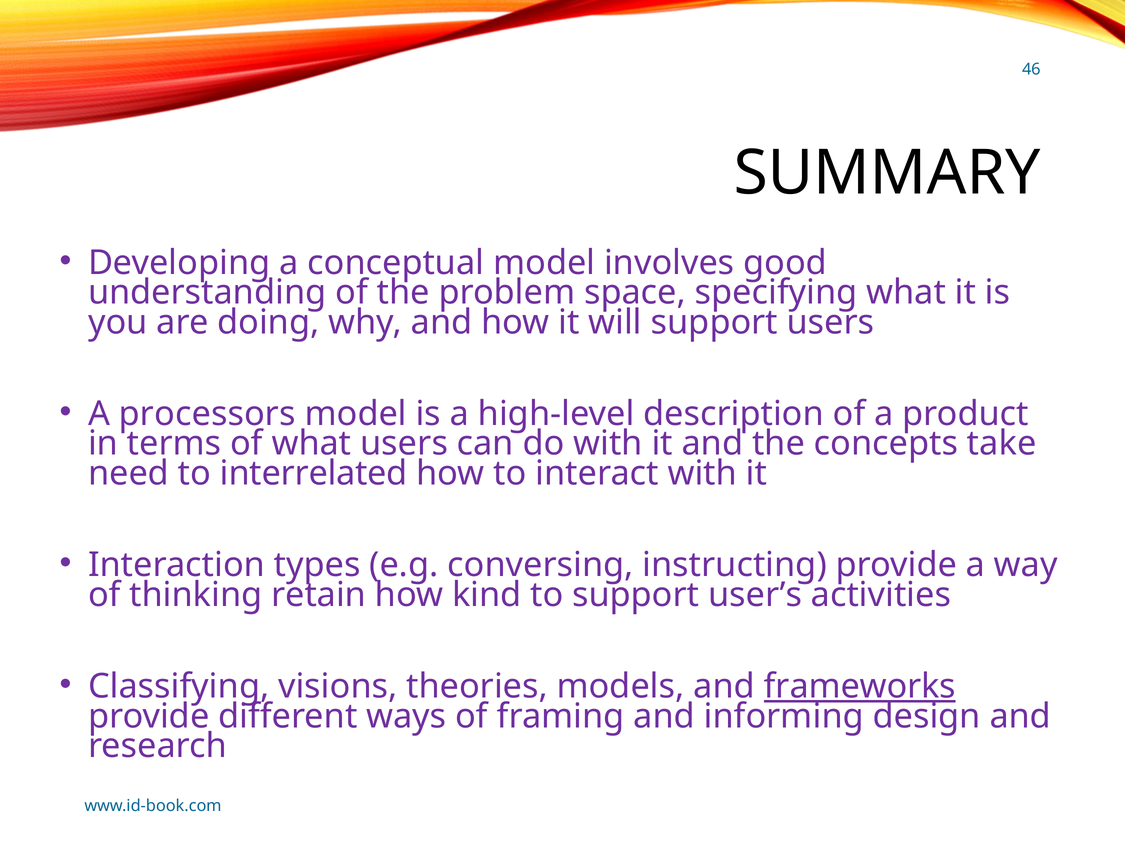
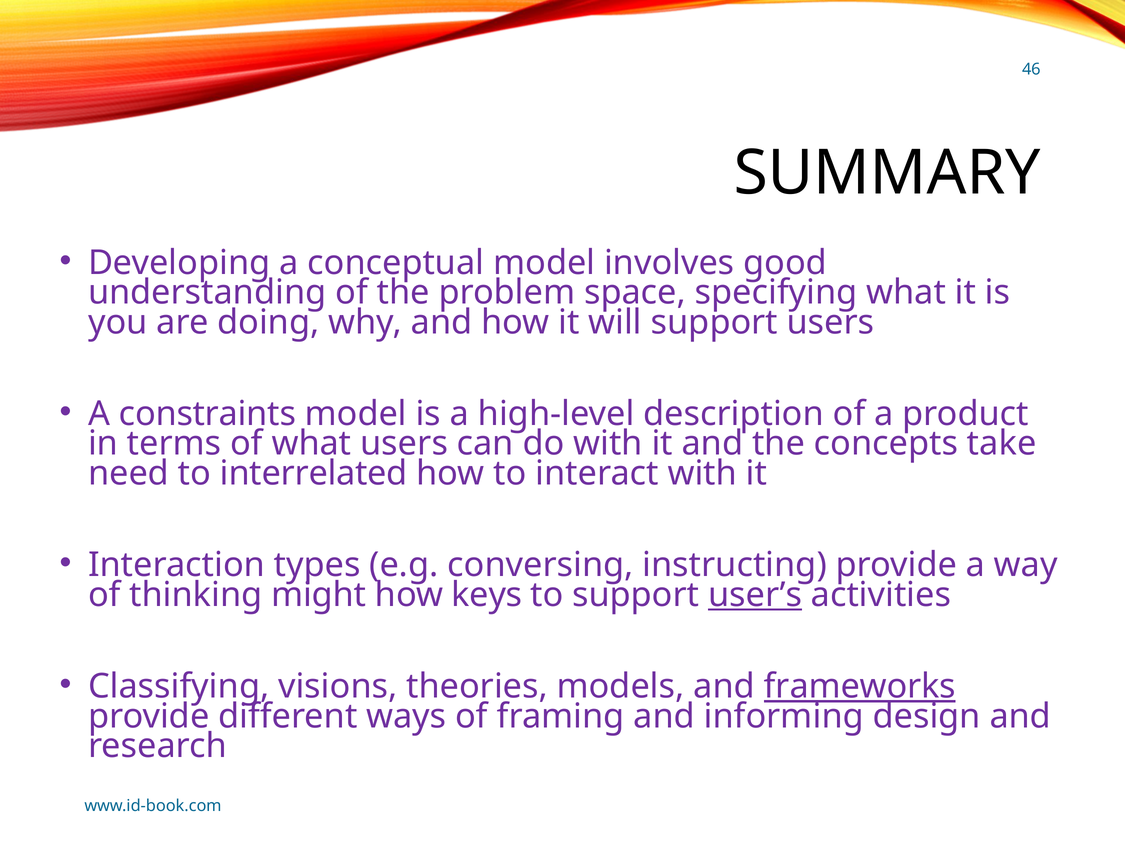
processors: processors -> constraints (207, 414)
retain: retain -> might (319, 595)
kind: kind -> keys (487, 595)
user’s underline: none -> present (755, 595)
